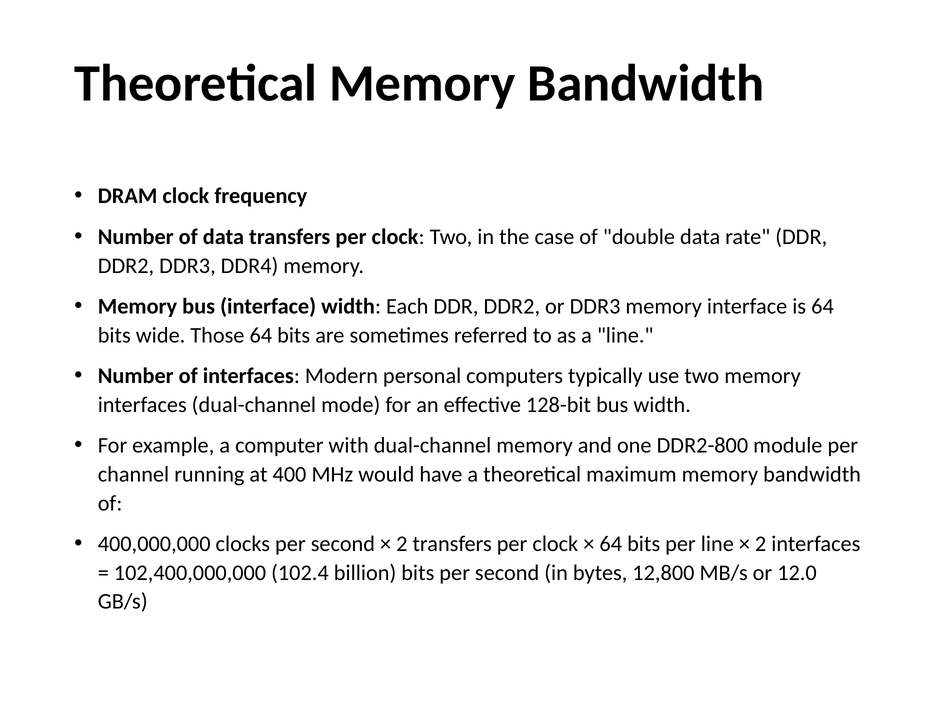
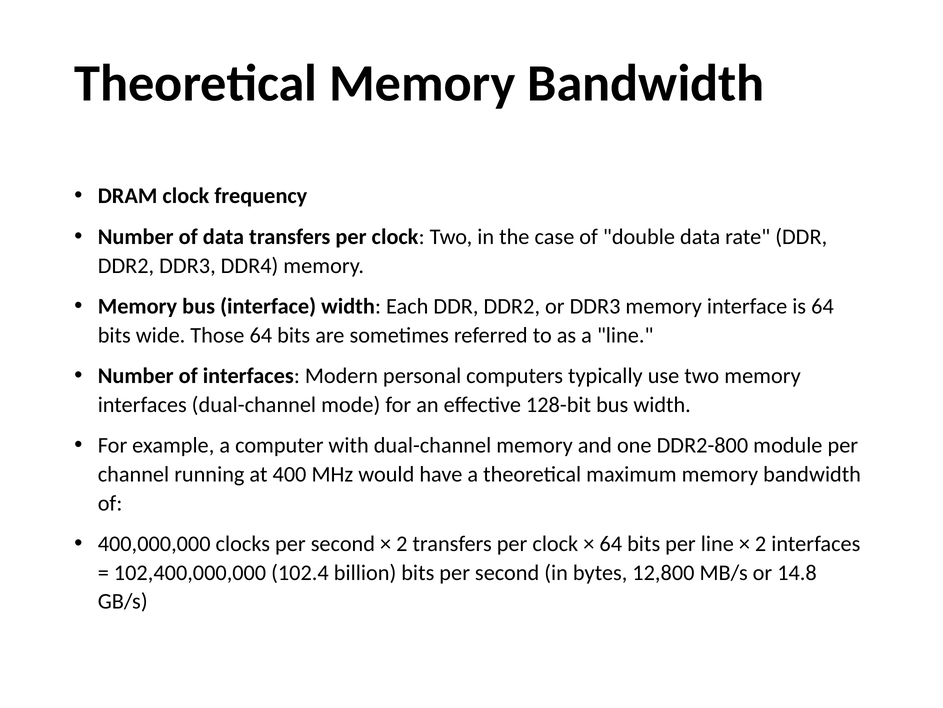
12.0: 12.0 -> 14.8 (797, 572)
